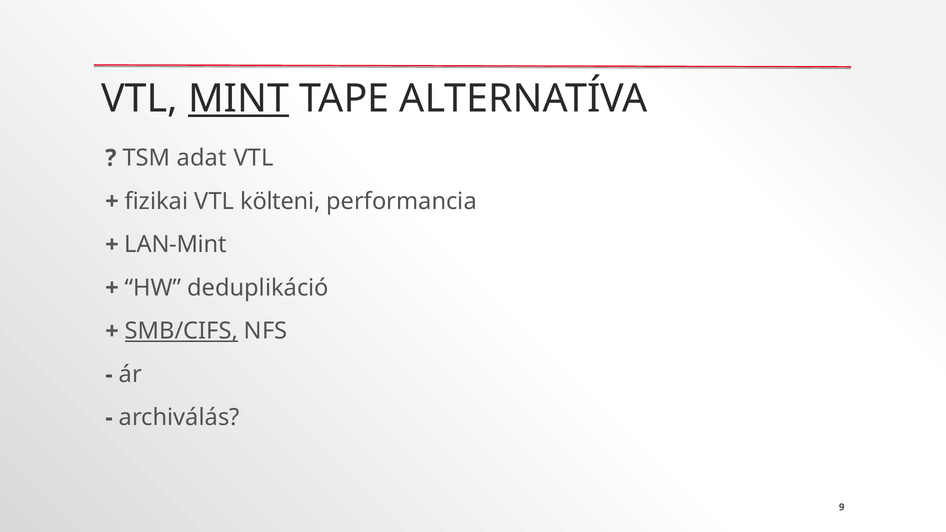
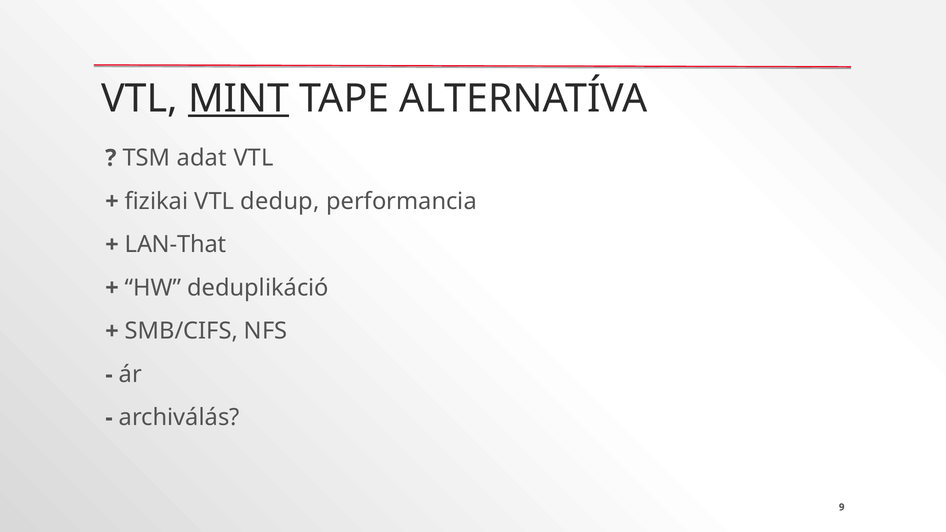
költeni: költeni -> dedup (280, 201)
LAN-Mint: LAN-Mint -> LAN-That (176, 245)
SMB/CIFS underline: present -> none (181, 331)
